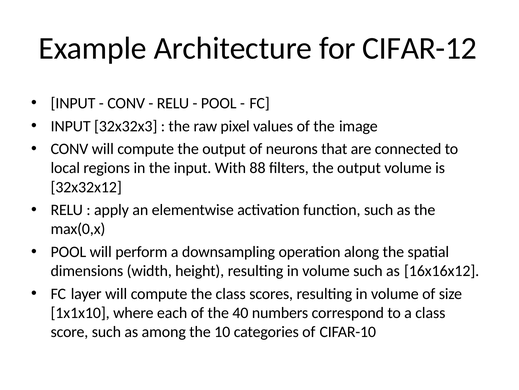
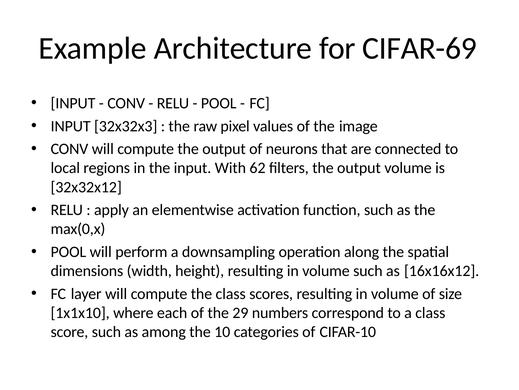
CIFAR-12: CIFAR-12 -> CIFAR-69 (420, 48)
88: 88 -> 62 (258, 168)
40: 40 -> 29 (240, 312)
